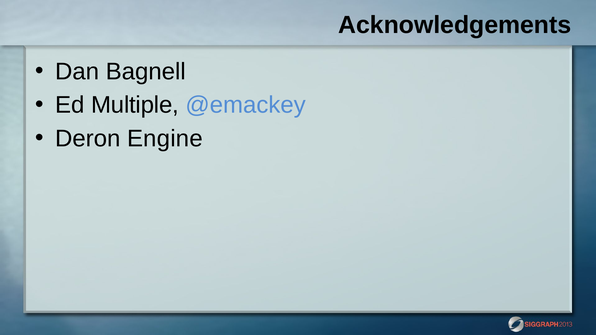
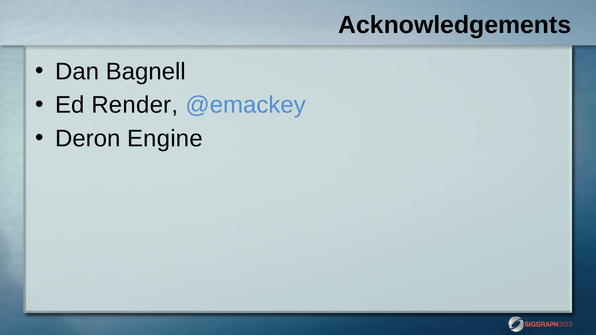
Multiple: Multiple -> Render (135, 105)
